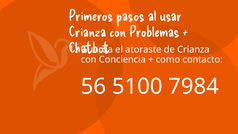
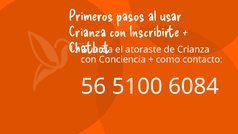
Problemas: Problemas -> Inscribirte (154, 32)
7984: 7984 -> 6084 (194, 86)
